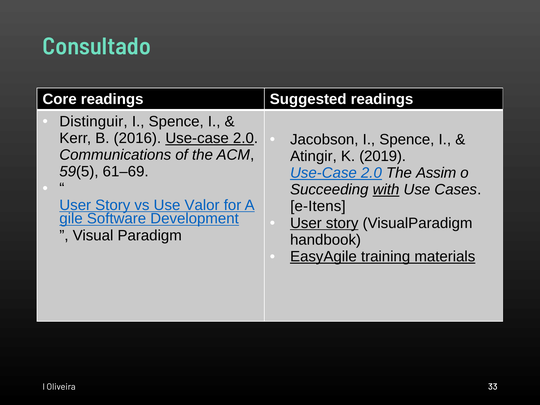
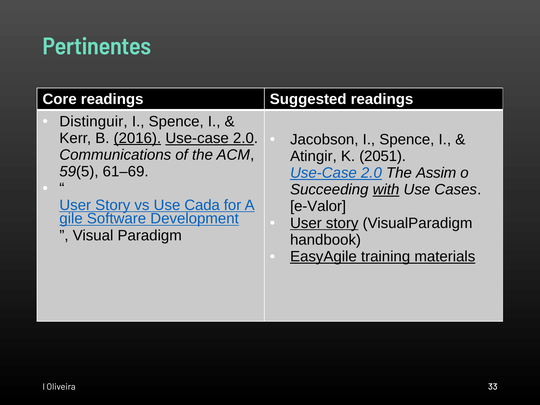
Consultado: Consultado -> Pertinentes (97, 46)
2016 underline: none -> present (137, 138)
2019: 2019 -> 2051 (383, 156)
Valor: Valor -> Cada (202, 205)
e-Itens: e-Itens -> e-Valor (318, 206)
